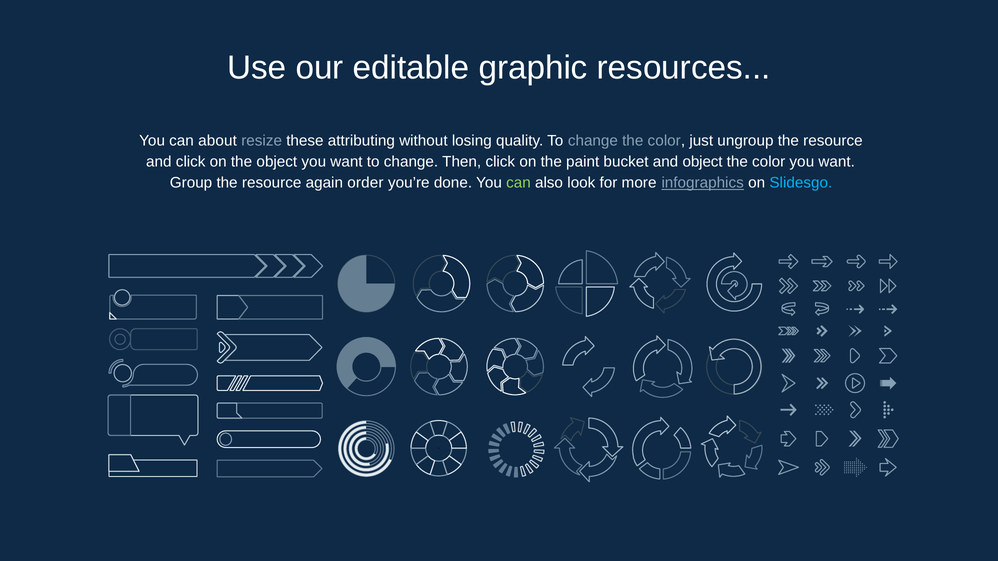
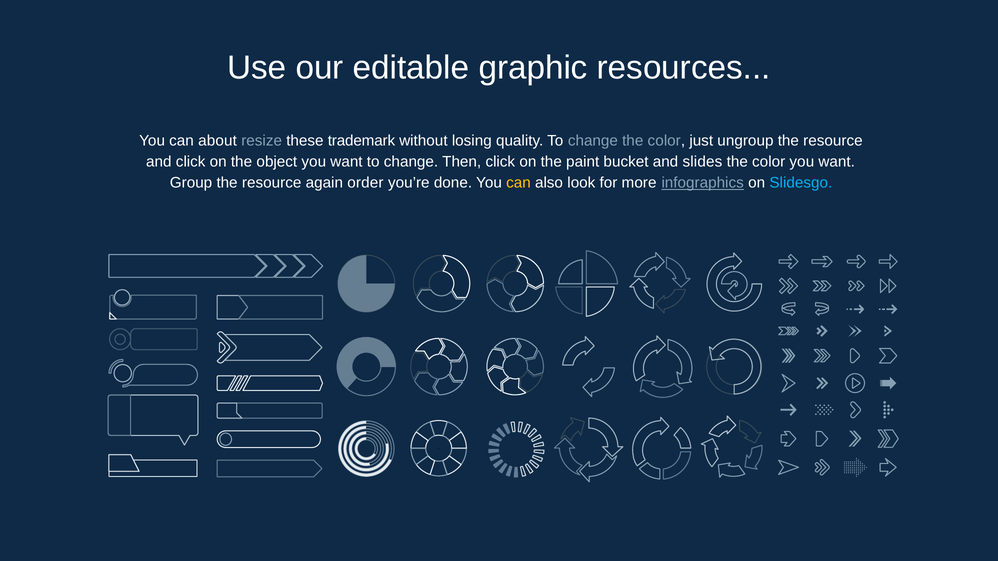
attributing: attributing -> trademark (361, 141)
and object: object -> slides (702, 162)
can colour: light green -> yellow (518, 183)
